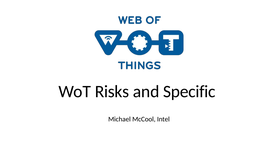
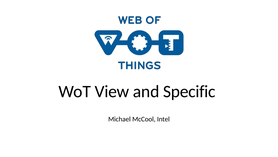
Risks: Risks -> View (112, 91)
